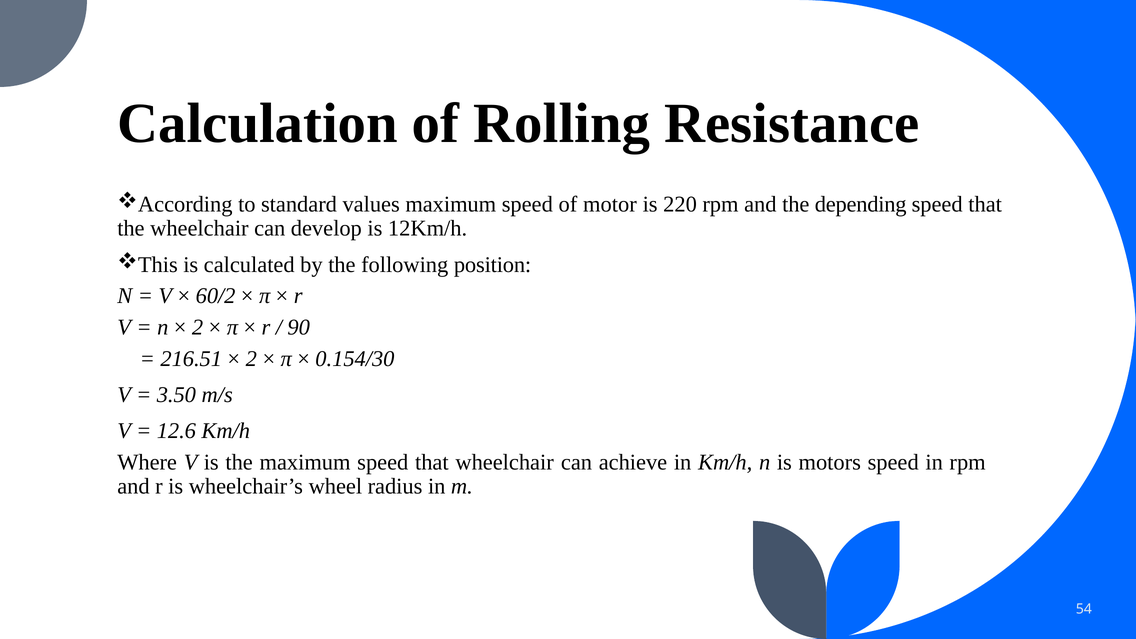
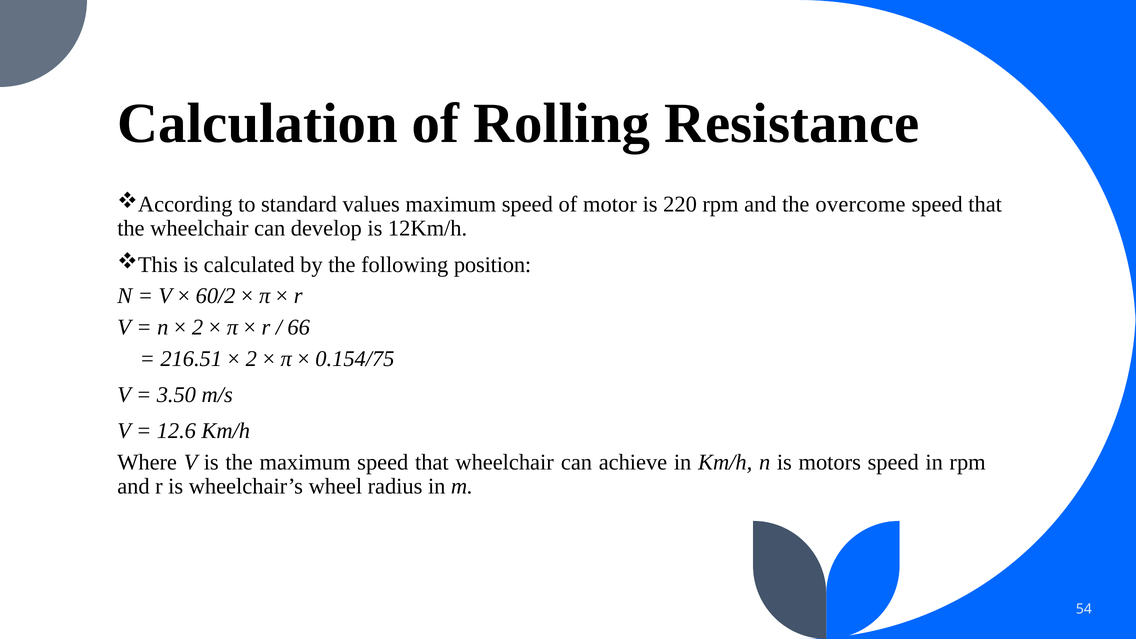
depending: depending -> overcome (861, 204)
90: 90 -> 66 (299, 327)
0.154/30: 0.154/30 -> 0.154/75 (355, 359)
